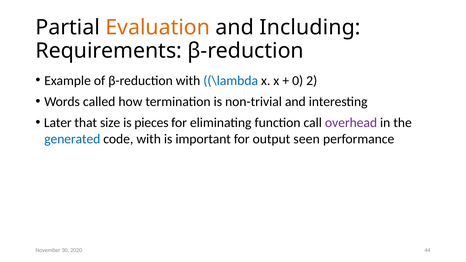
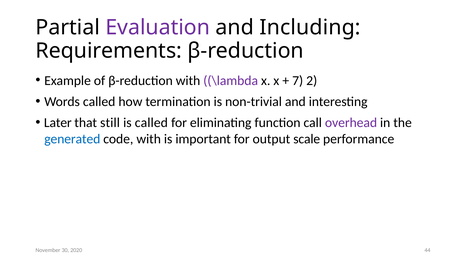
Evaluation colour: orange -> purple (158, 28)
\lambda colour: blue -> purple (231, 81)
0: 0 -> 7 (298, 81)
size: size -> still (110, 123)
is pieces: pieces -> called (151, 123)
seen: seen -> scale (307, 139)
